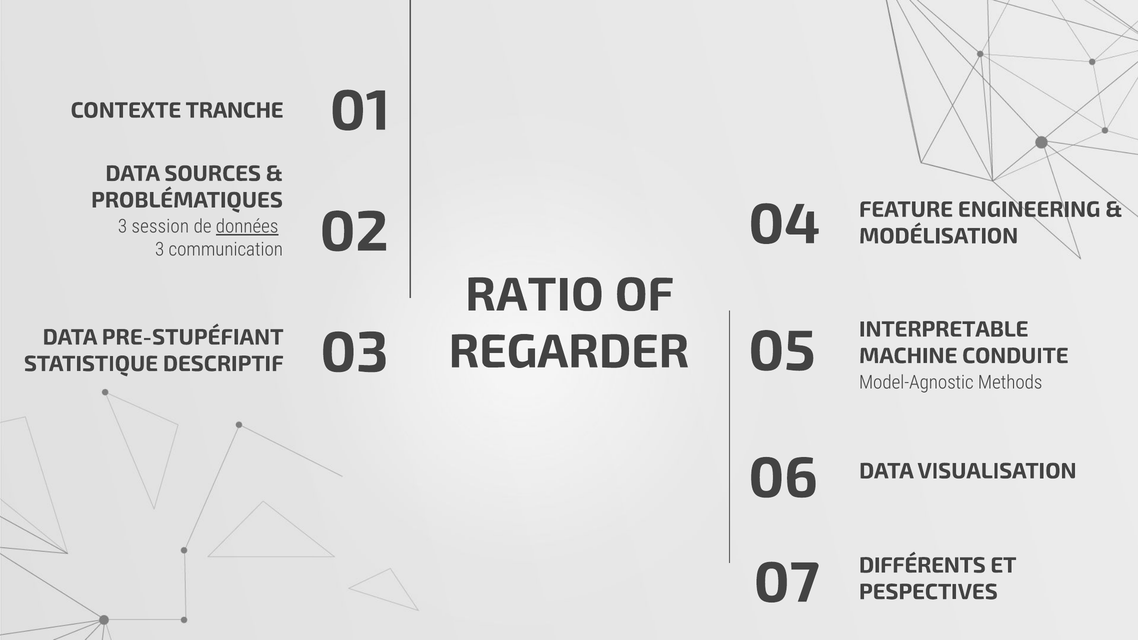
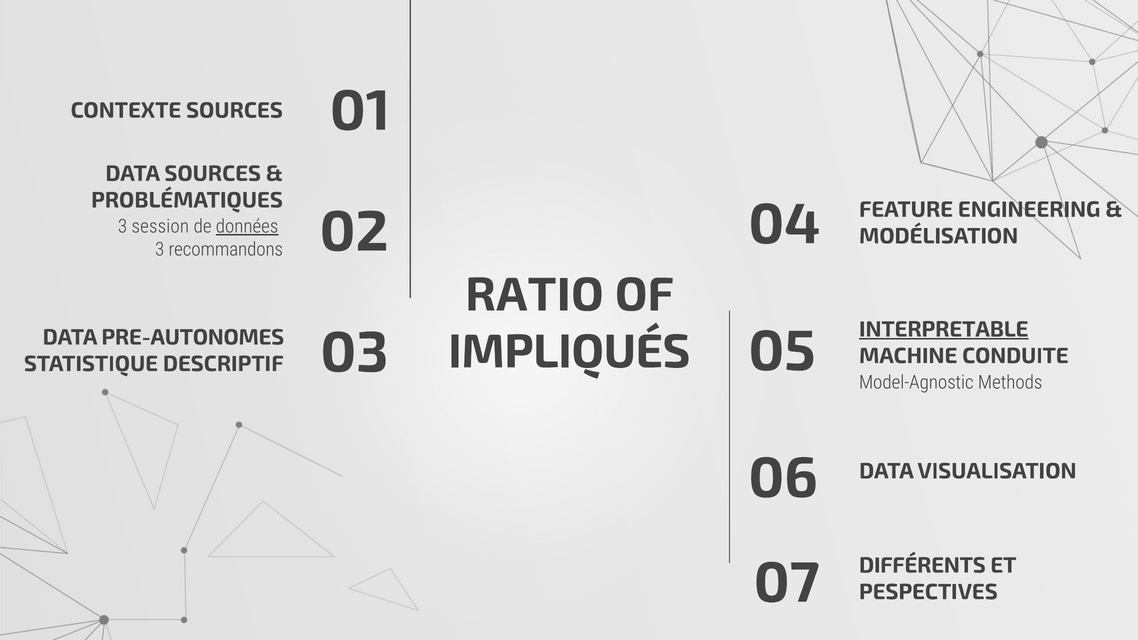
CONTEXTE TRANCHE: TRANCHE -> SOURCES (234, 110)
communication: communication -> recommandons (226, 249)
INTERPRETABLE underline: none -> present (944, 329)
PRE-STUPÉFIANT: PRE-STUPÉFIANT -> PRE-AUTONOMES (193, 337)
REGARDER: REGARDER -> IMPLIQUÉS (569, 352)
